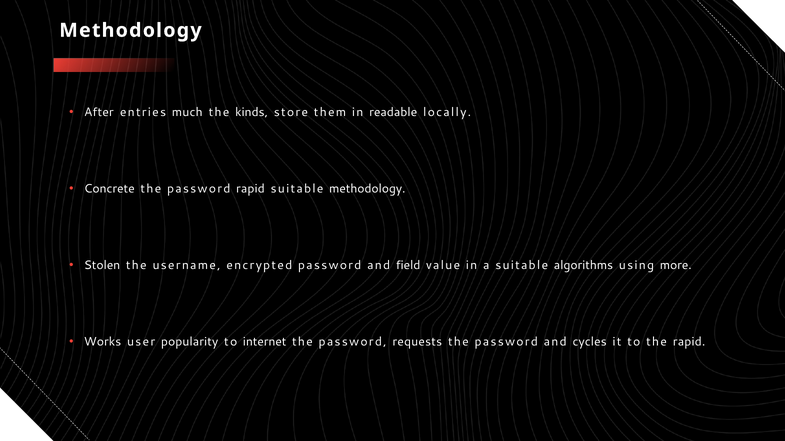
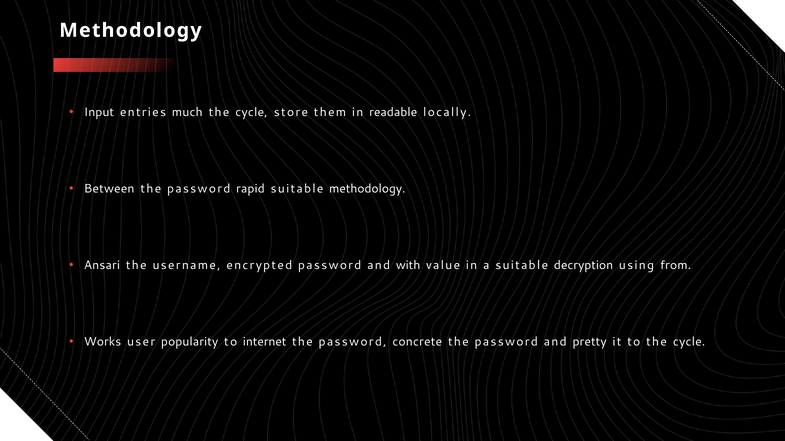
After: After -> Input (99, 112)
kinds: kinds -> cycle (252, 112)
Concrete: Concrete -> Between (109, 189)
Stolen: Stolen -> Ansari (102, 266)
field: field -> with (408, 266)
algorithms: algorithms -> decryption (584, 266)
more: more -> from (676, 266)
requests: requests -> concrete (417, 342)
cycles: cycles -> pretty (590, 342)
to the rapid: rapid -> cycle (689, 342)
